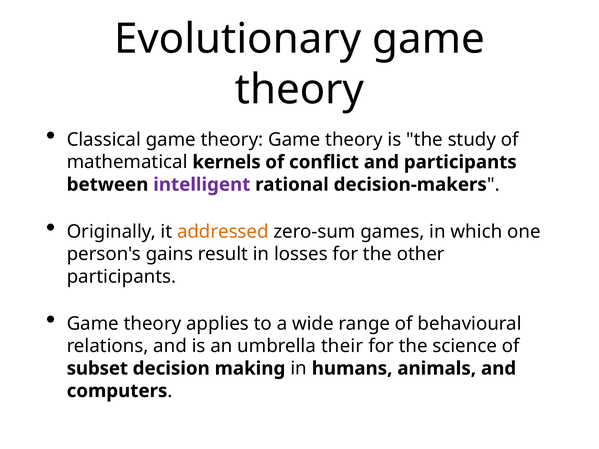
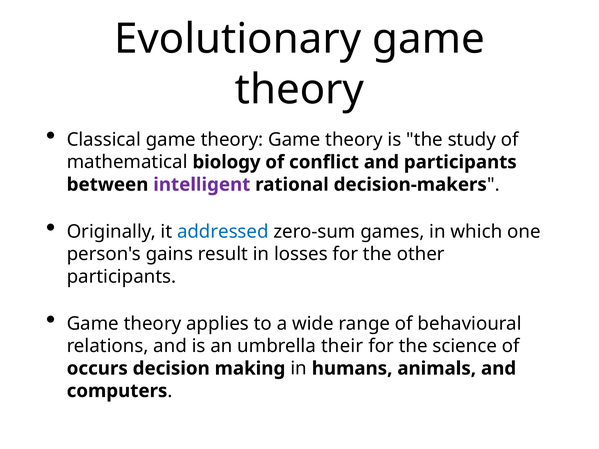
kernels: kernels -> biology (227, 162)
addressed colour: orange -> blue (223, 232)
subset: subset -> occurs (97, 369)
